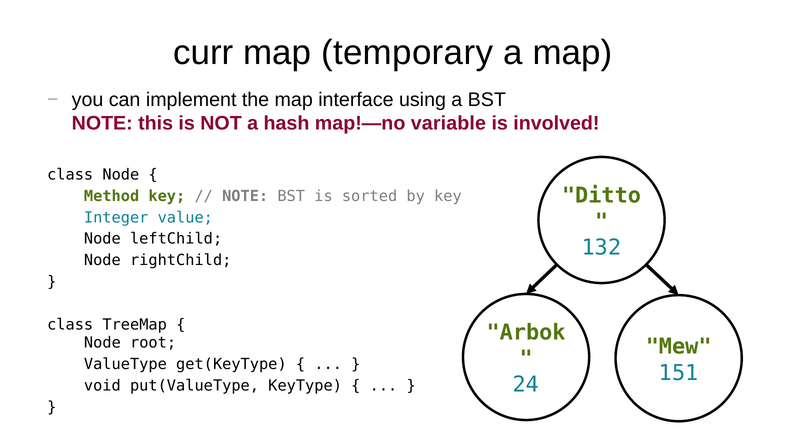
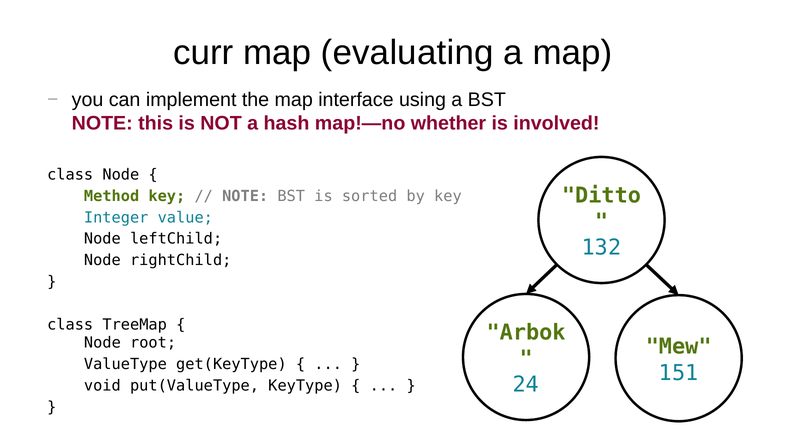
temporary: temporary -> evaluating (407, 53)
variable: variable -> whether (448, 123)
